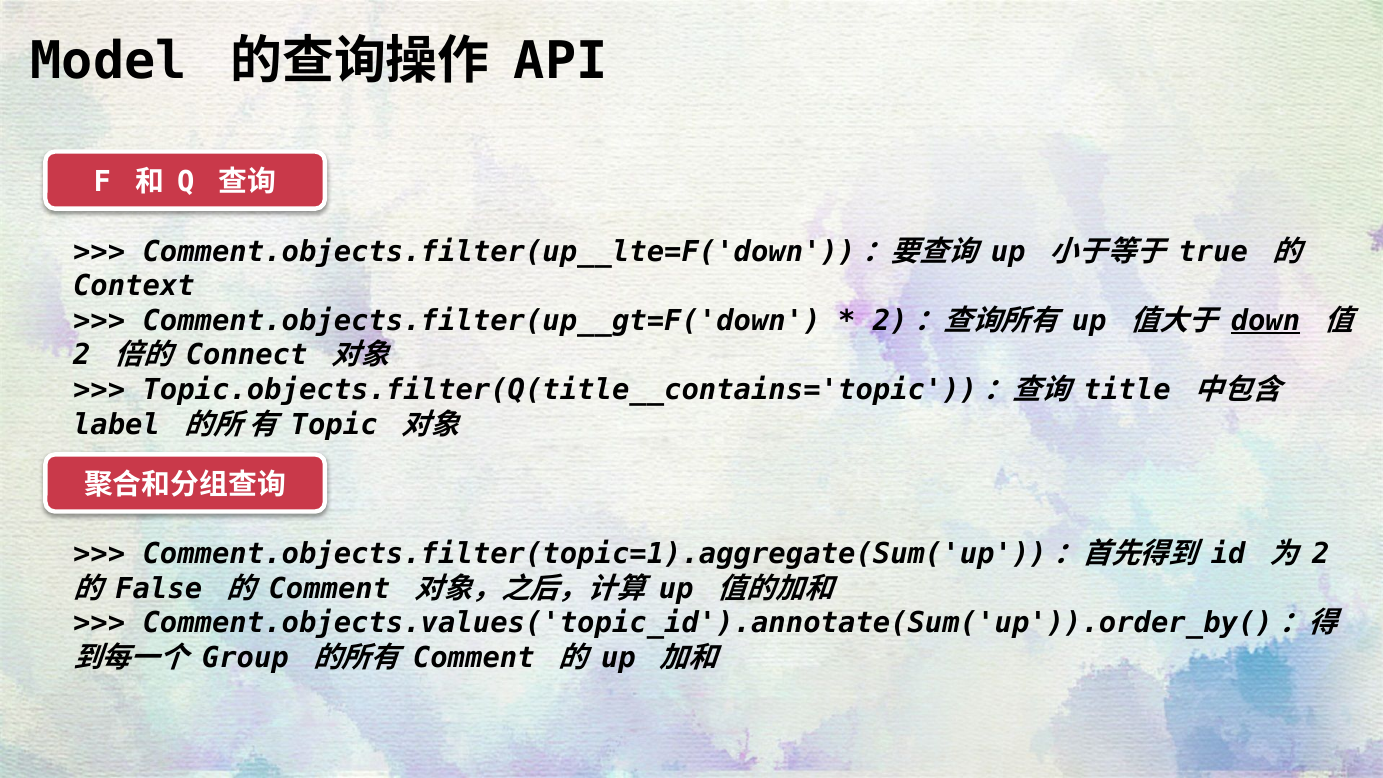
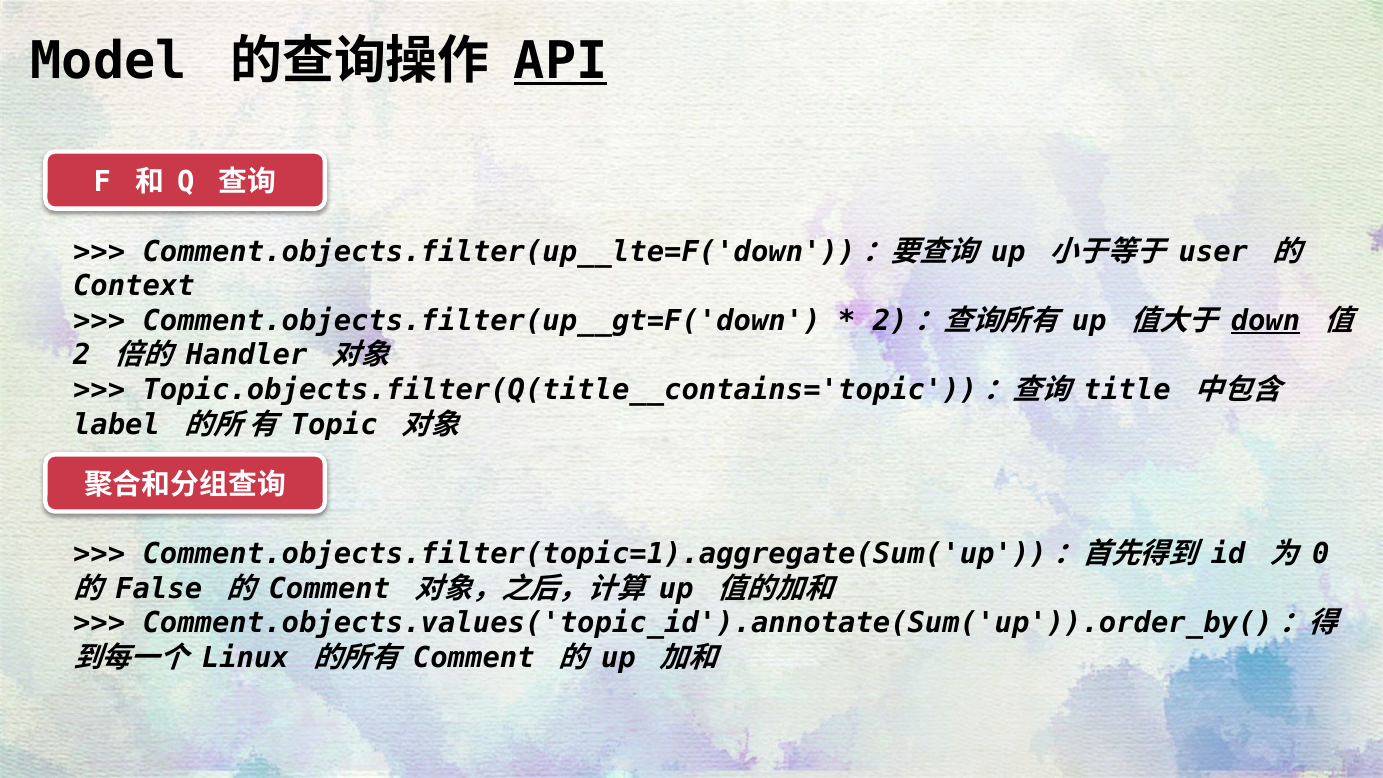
API underline: none -> present (561, 62)
true: true -> user (1213, 252)
Connect: Connect -> Handler (247, 355)
2: 2 -> 0 (1321, 554)
Group: Group -> Linux (245, 658)
